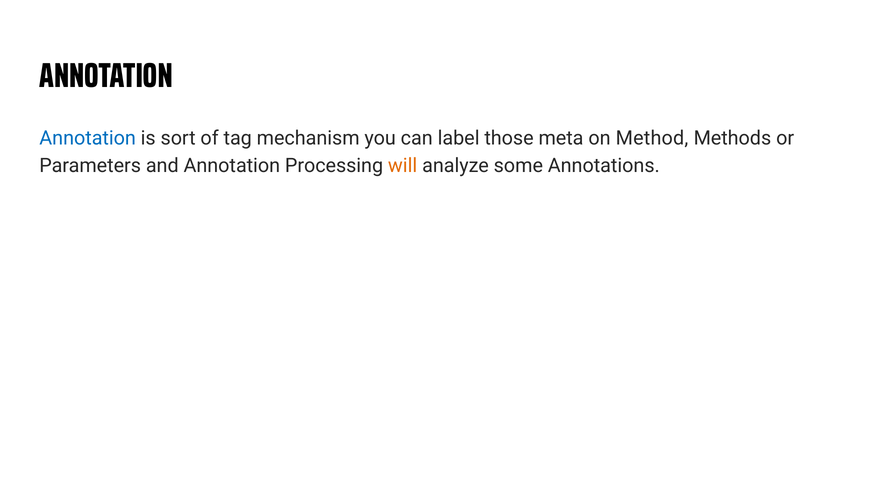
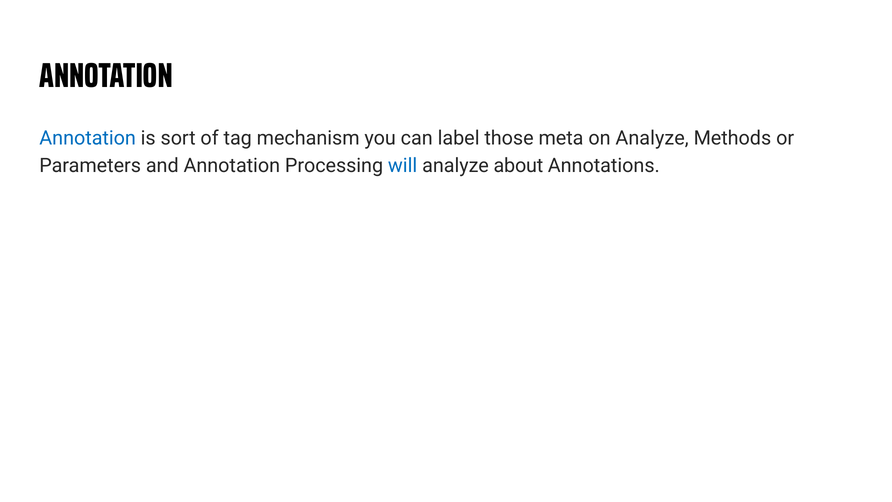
on Method: Method -> Analyze (652, 138)
will colour: orange -> blue (403, 165)
some: some -> about (518, 165)
